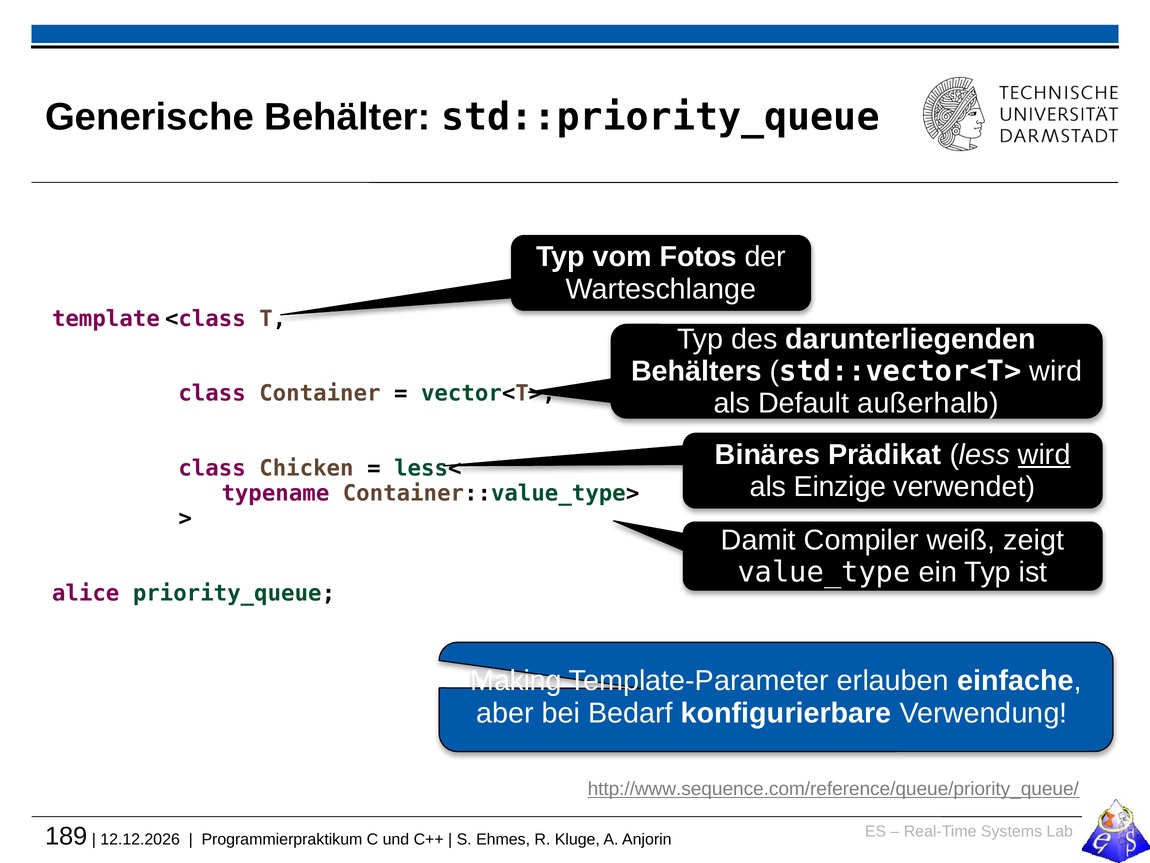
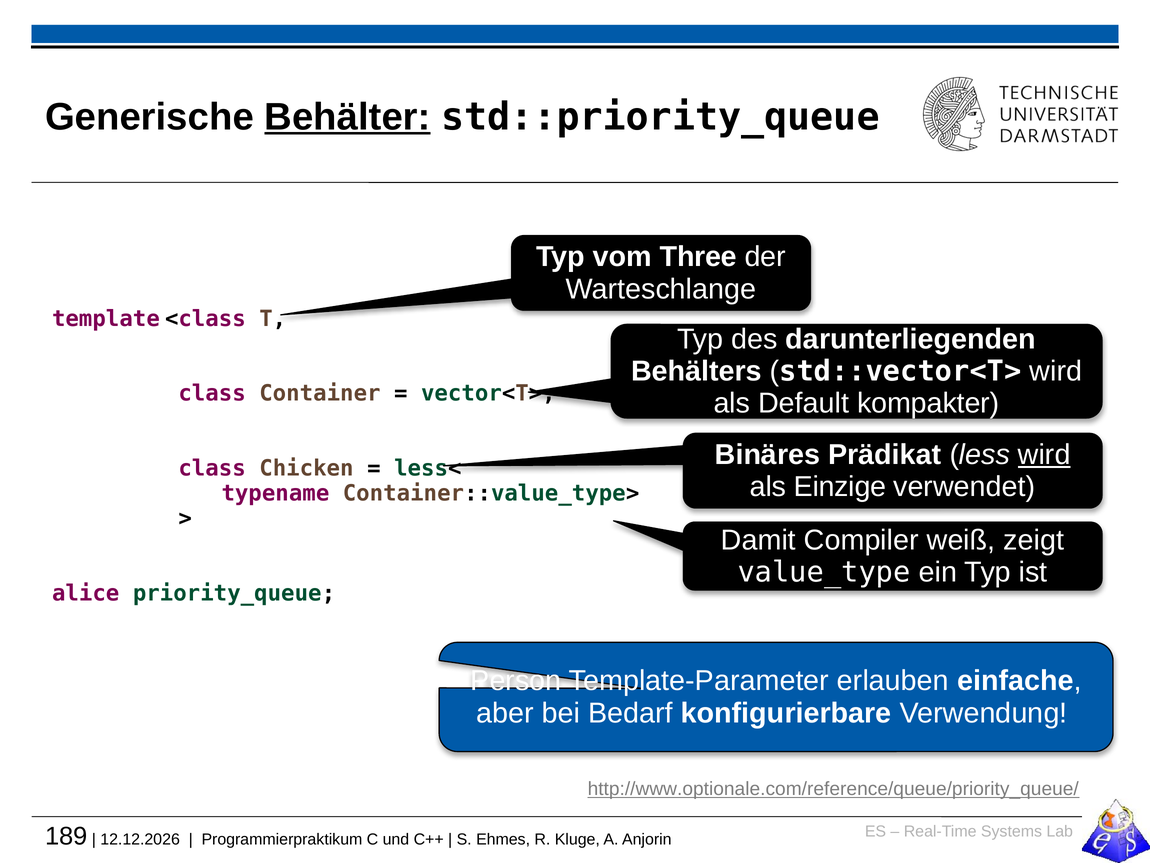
Behälter underline: none -> present (347, 117)
Fotos: Fotos -> Three (698, 257)
außerhalb: außerhalb -> kompakter (928, 403)
Making: Making -> Person (516, 681)
http://www.sequence.com/reference/queue/priority_queue/: http://www.sequence.com/reference/queue/priority_queue/ -> http://www.optionale.com/reference/queue/priority_queue/ (833, 789)
